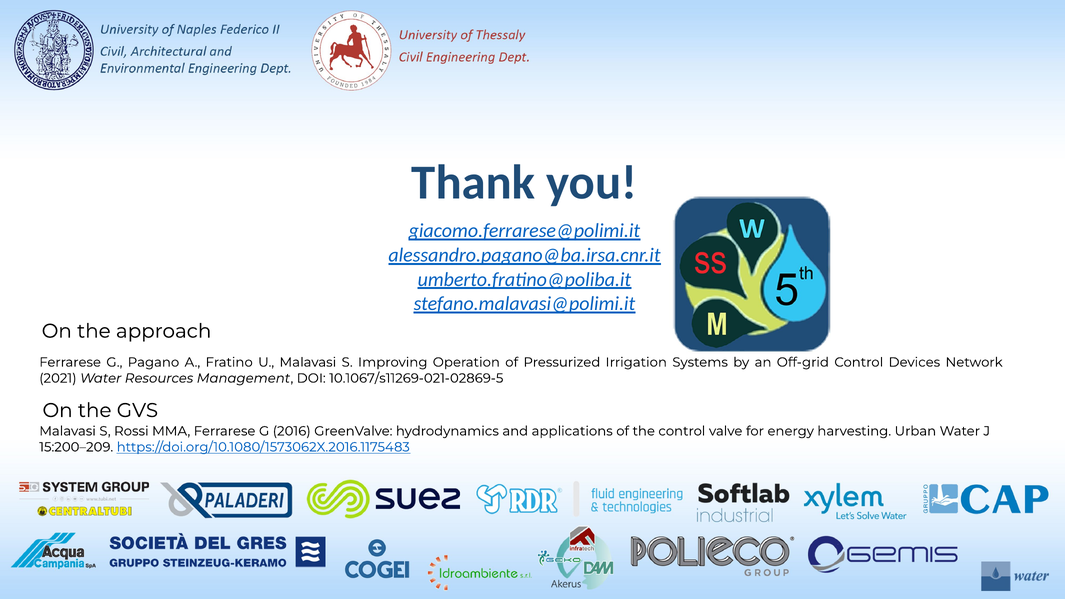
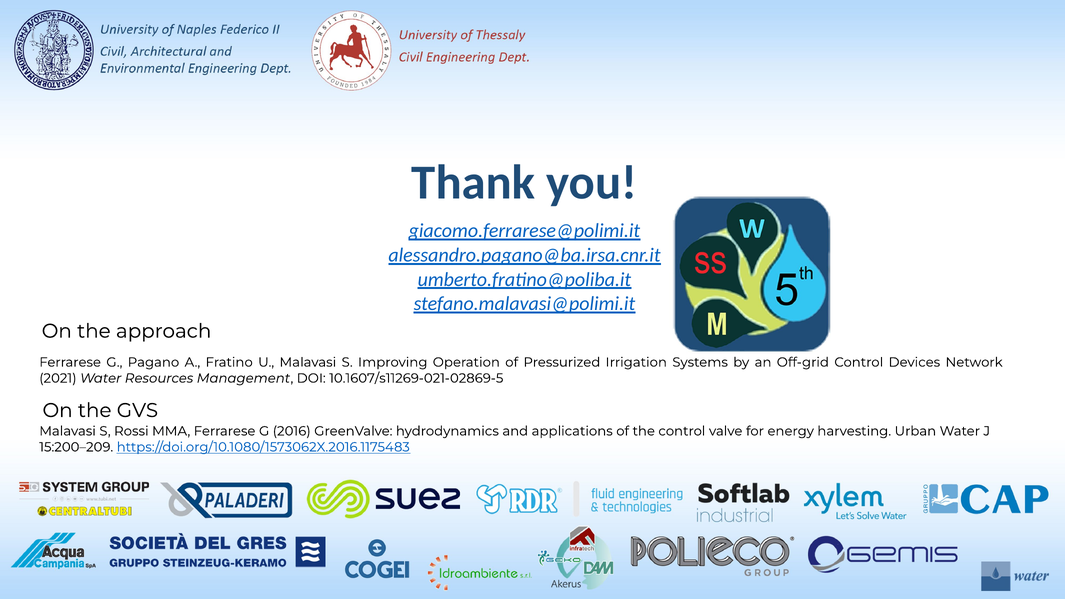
10.1067/s11269-021-02869-5: 10.1067/s11269-021-02869-5 -> 10.1607/s11269-021-02869-5 (416, 378)
